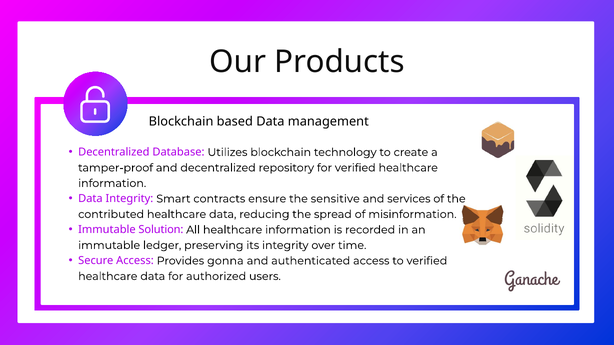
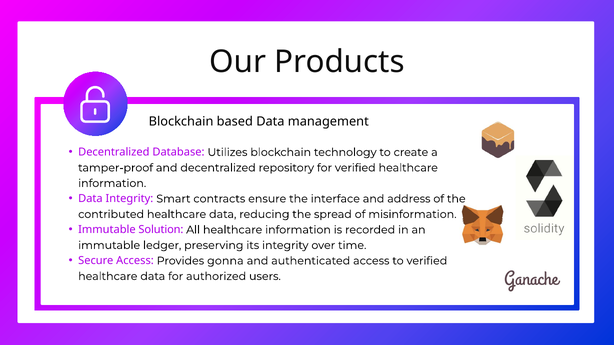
sensitive: sensitive -> interface (335, 199)
services: services -> address (409, 199)
